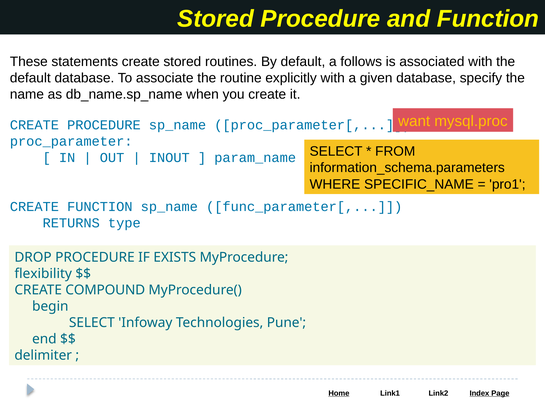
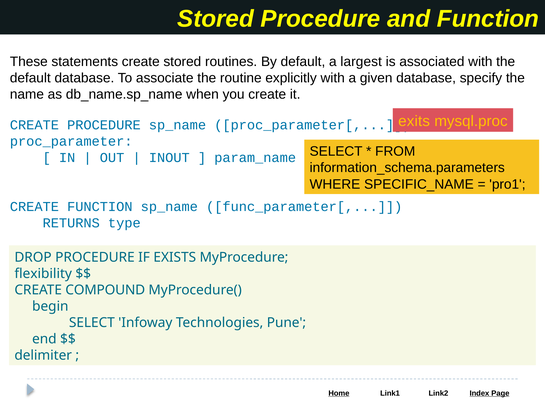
follows: follows -> largest (361, 62)
want: want -> exits (414, 121)
